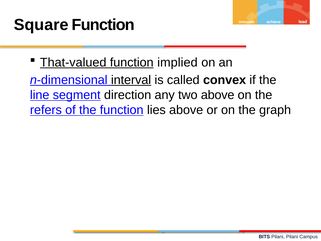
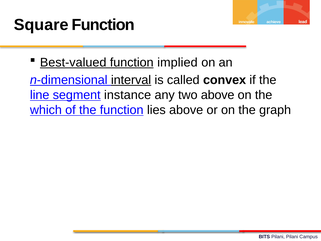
That-valued: That-valued -> Best-valued (73, 62)
direction: direction -> instance (128, 95)
refers: refers -> which (46, 110)
